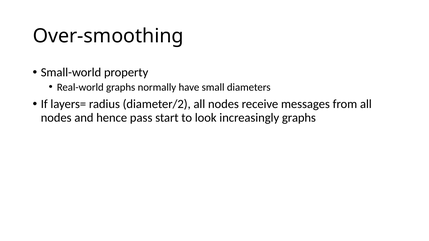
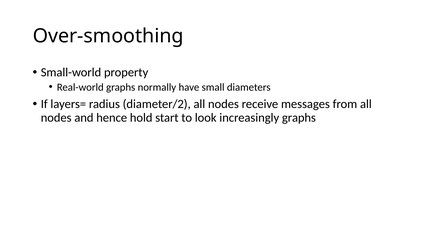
pass: pass -> hold (141, 118)
